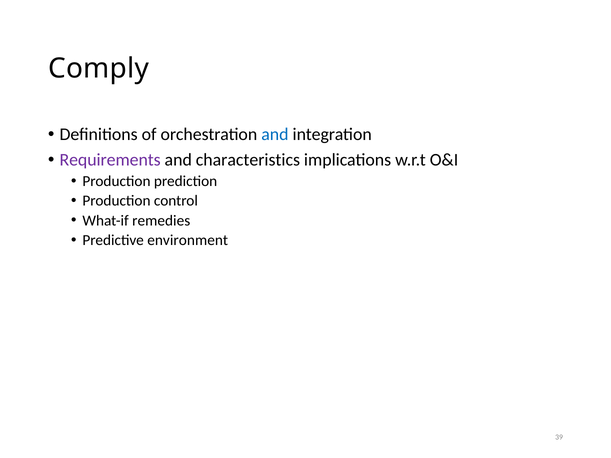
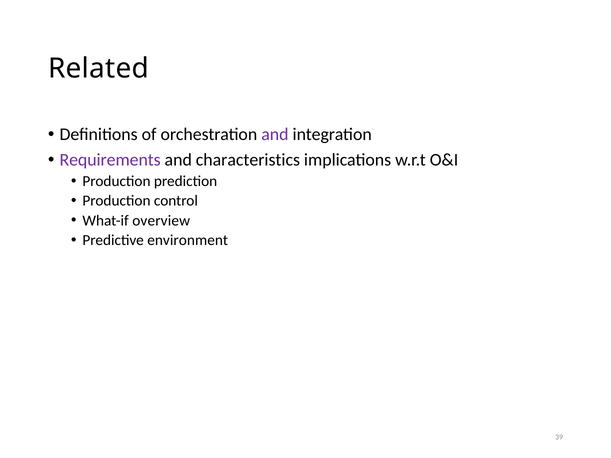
Comply: Comply -> Related (99, 69)
and colour: blue -> purple (275, 135)
remedies: remedies -> overview (161, 221)
